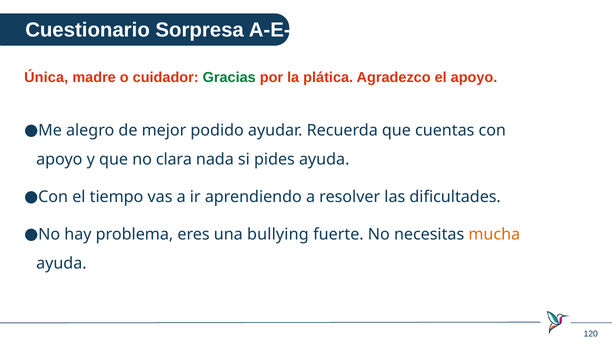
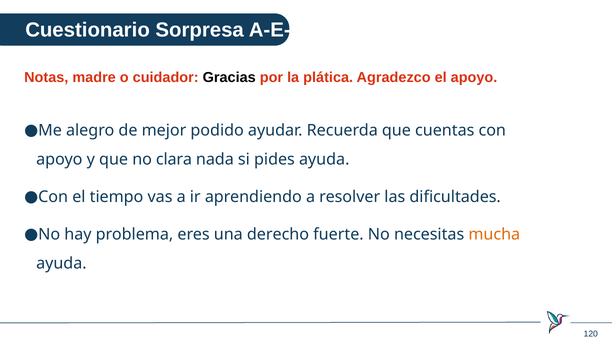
Única: Única -> Notas (46, 78)
Gracias colour: green -> black (229, 78)
bullying: bullying -> derecho (278, 235)
